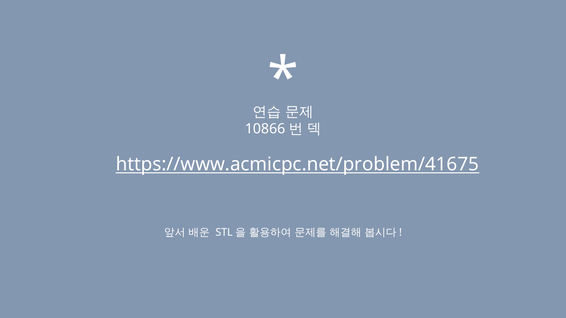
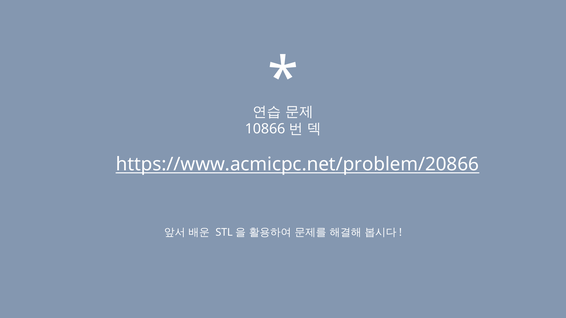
https://www.acmicpc.net/problem/41675: https://www.acmicpc.net/problem/41675 -> https://www.acmicpc.net/problem/20866 (297, 164)
